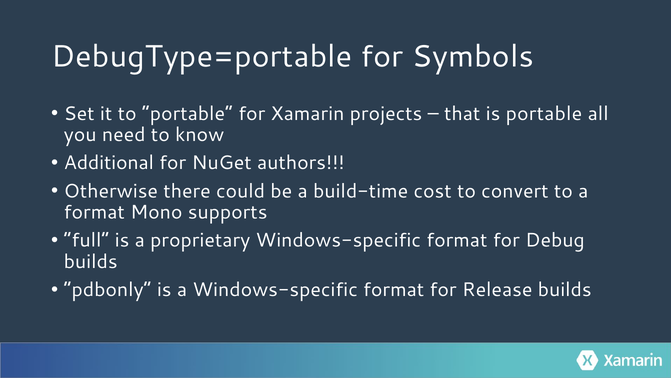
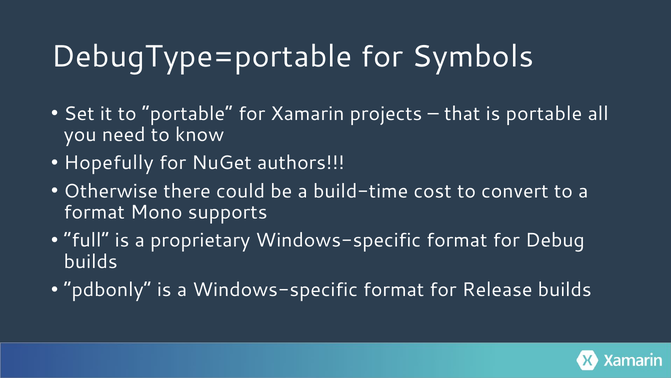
Additional: Additional -> Hopefully (109, 163)
